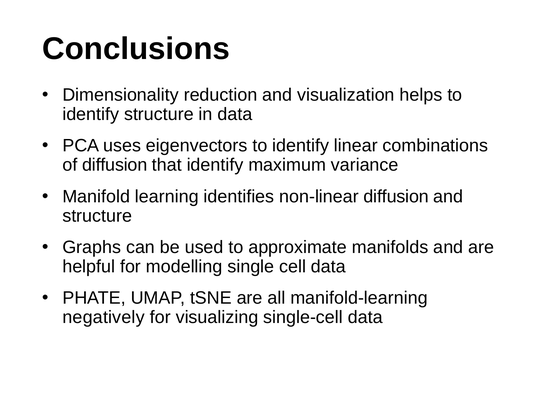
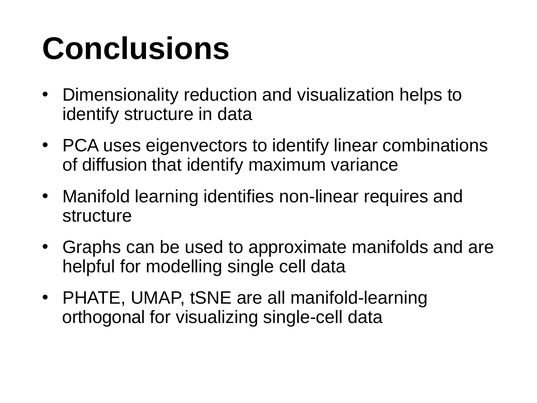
non-linear diffusion: diffusion -> requires (396, 196)
negatively: negatively -> orthogonal (104, 317)
